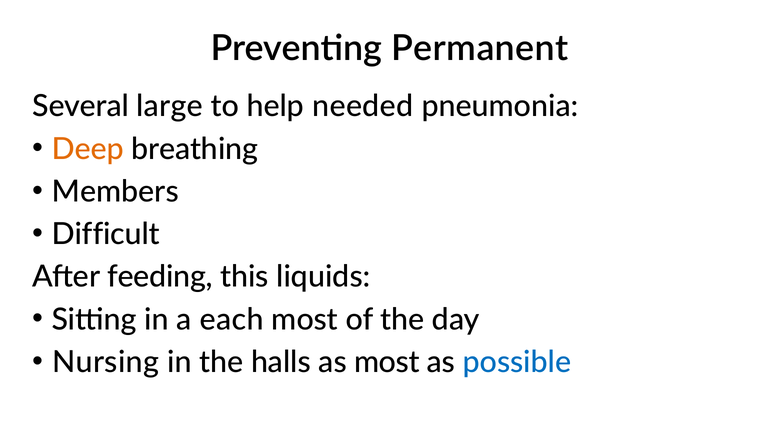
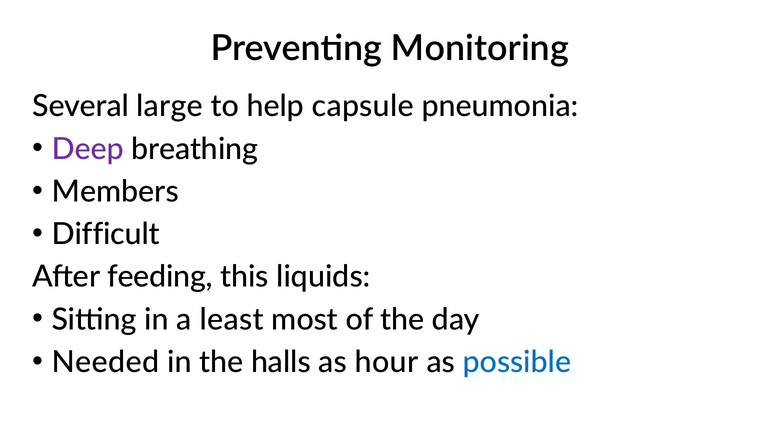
Permanent: Permanent -> Monitoring (480, 48)
needed: needed -> capsule (363, 106)
Deep colour: orange -> purple (88, 149)
each: each -> least (232, 319)
Nursing: Nursing -> Needed (106, 362)
as most: most -> hour (387, 362)
